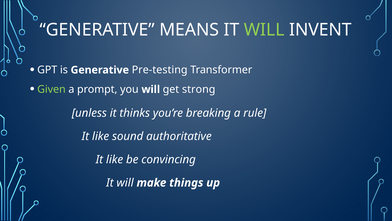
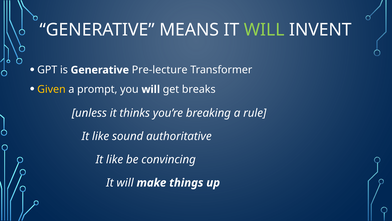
Pre-testing: Pre-testing -> Pre-lecture (160, 70)
Given colour: light green -> yellow (51, 89)
strong: strong -> breaks (199, 89)
